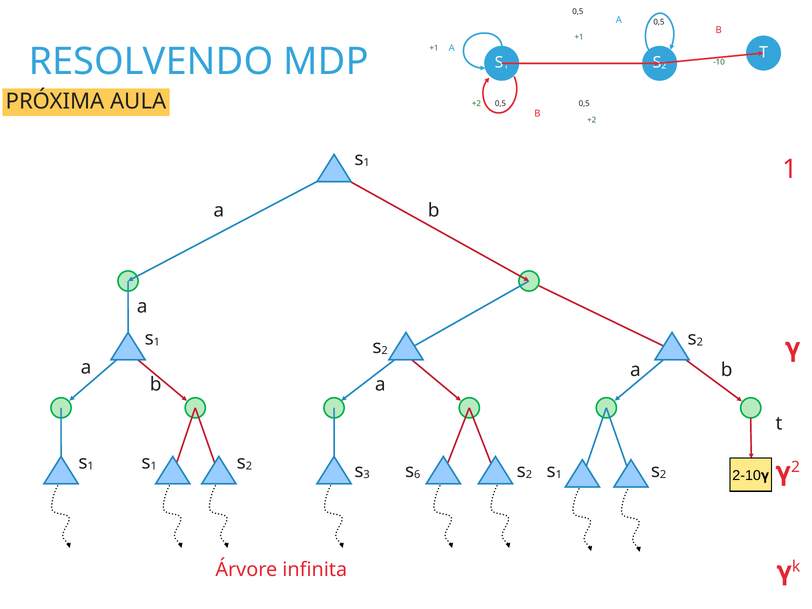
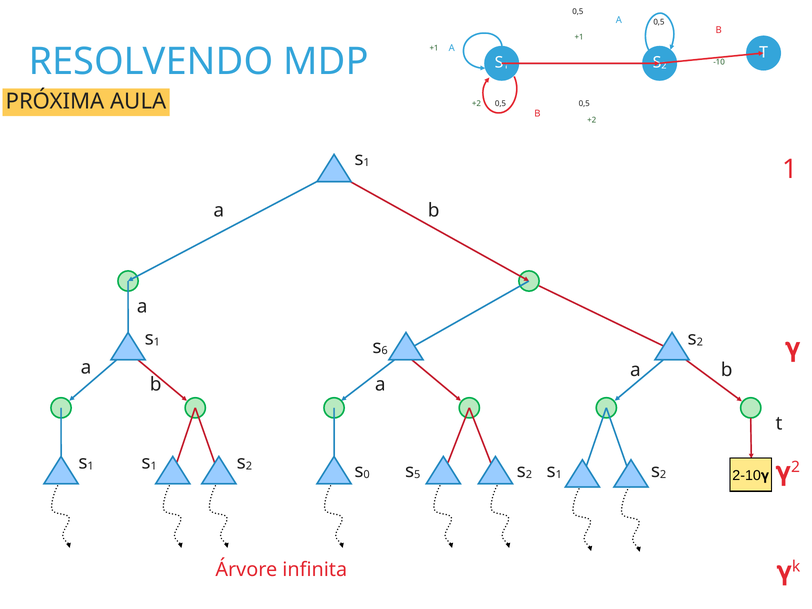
2: 2 -> 6 (385, 351)
3: 3 -> 0 (367, 475)
6: 6 -> 5 (417, 475)
